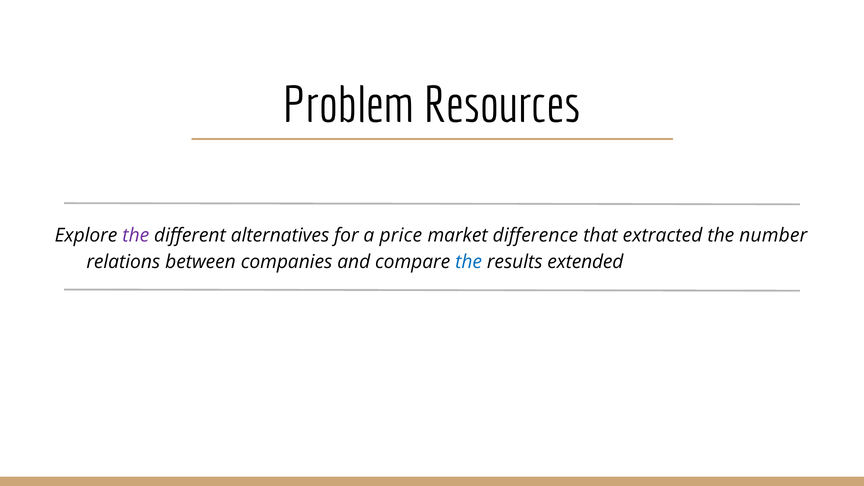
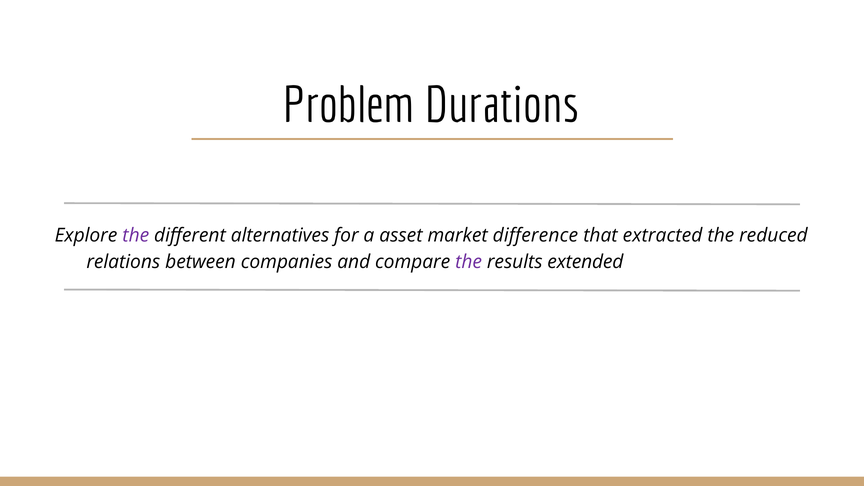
Resources: Resources -> Durations (502, 106)
price: price -> asset (401, 236)
number: number -> reduced (773, 236)
the colour: blue -> purple (469, 262)
